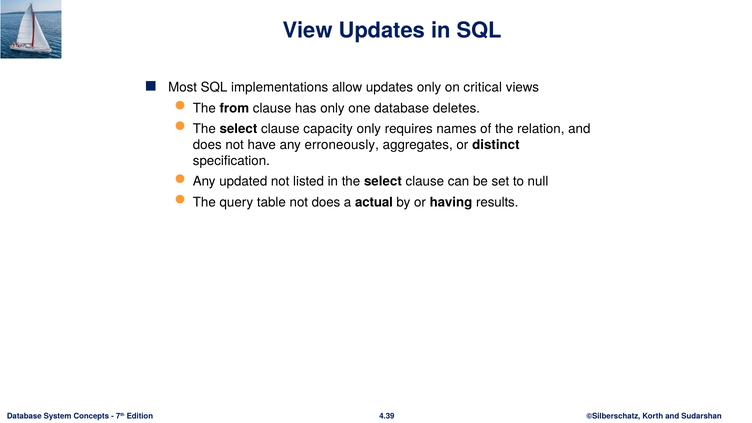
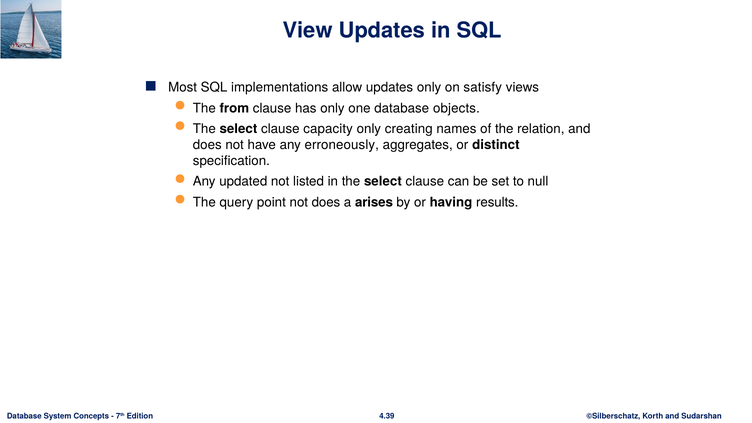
critical: critical -> satisfy (483, 88)
deletes: deletes -> objects (456, 108)
requires: requires -> creating (409, 129)
table: table -> point (271, 202)
actual: actual -> arises (374, 202)
